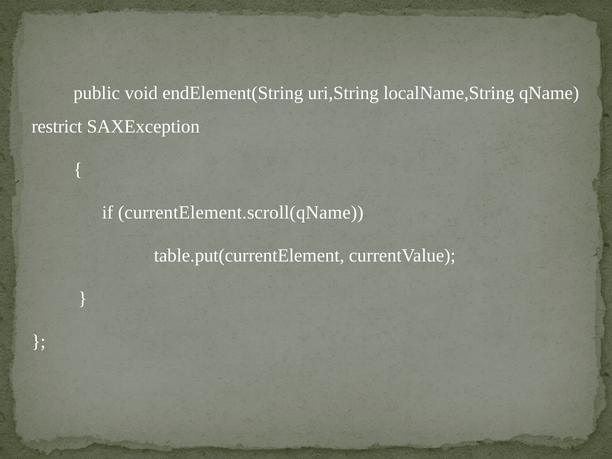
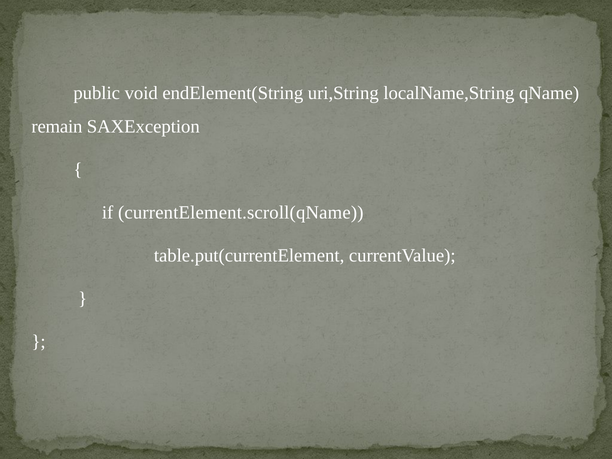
restrict: restrict -> remain (57, 127)
